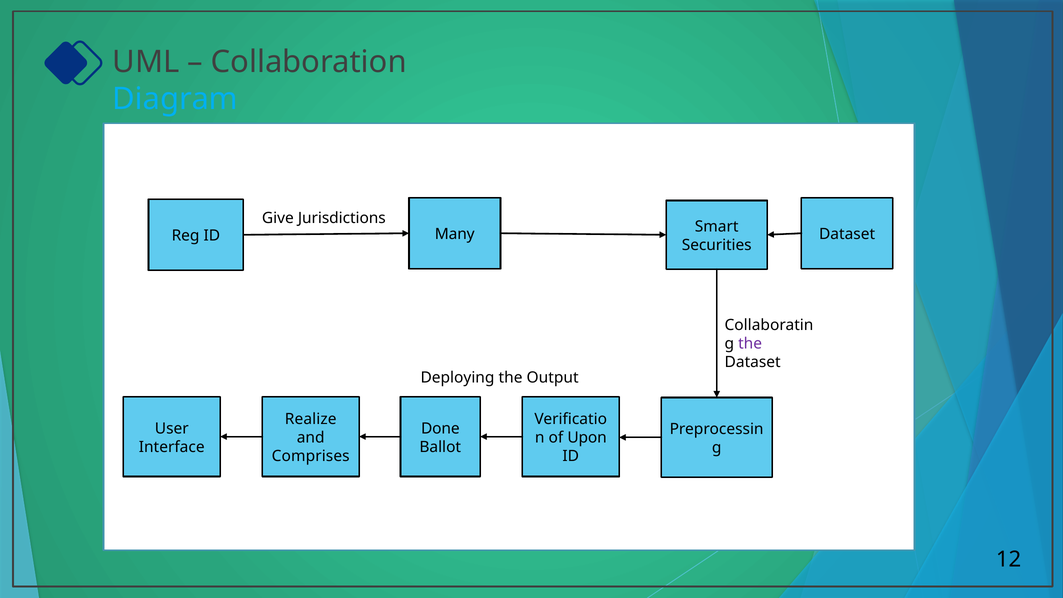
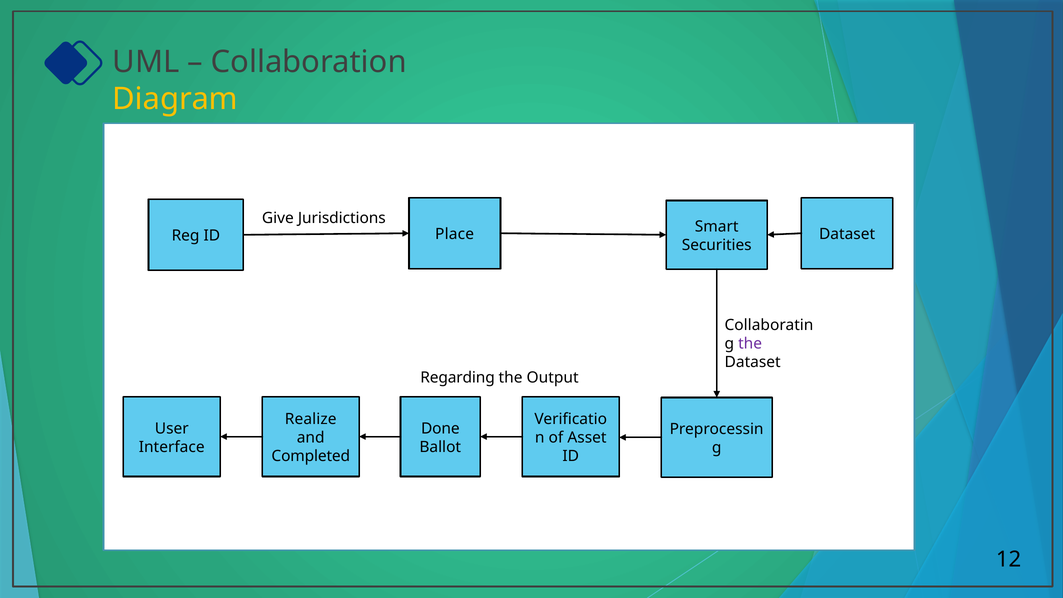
Diagram colour: light blue -> yellow (175, 99)
Many: Many -> Place (455, 234)
Deploying: Deploying -> Regarding (458, 378)
Upon: Upon -> Asset (587, 438)
Comprises: Comprises -> Completed (311, 456)
